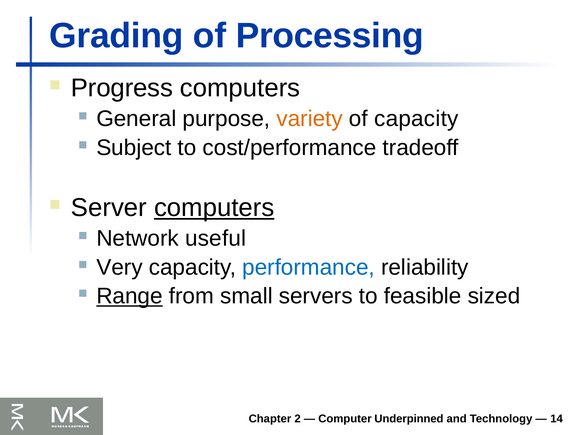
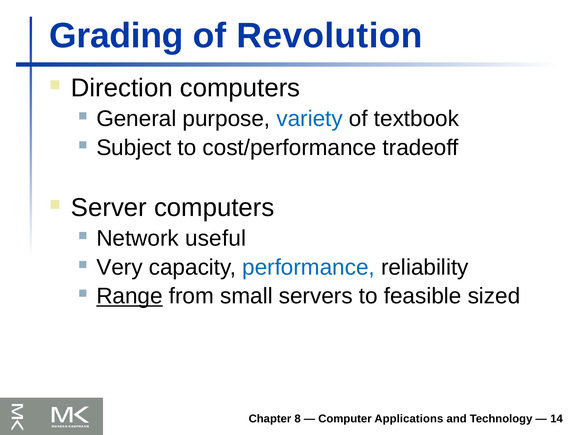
Processing: Processing -> Revolution (329, 36)
Progress: Progress -> Direction (122, 88)
variety colour: orange -> blue (310, 119)
of capacity: capacity -> textbook (416, 119)
computers underline: present -> none (214, 208)
2: 2 -> 8 (298, 419)
Underpinned: Underpinned -> Applications (409, 419)
